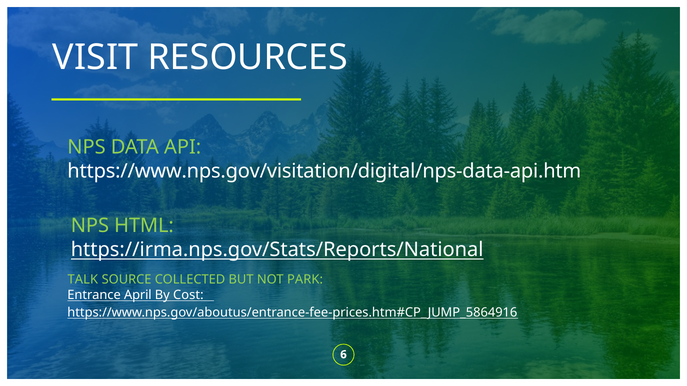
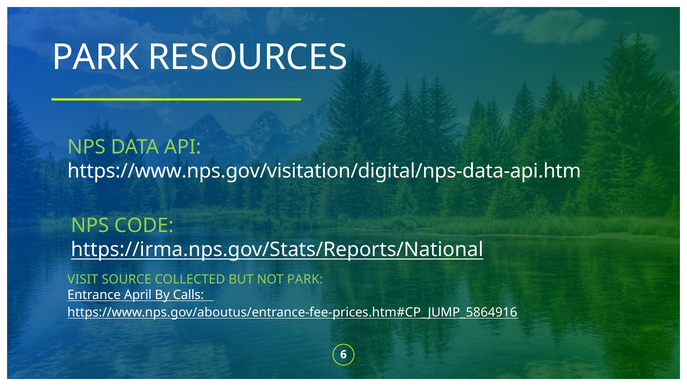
VISIT: VISIT -> PARK (96, 58)
HTML: HTML -> CODE (144, 226)
TALK: TALK -> VISIT (83, 280)
Cost: Cost -> Calls (188, 295)
